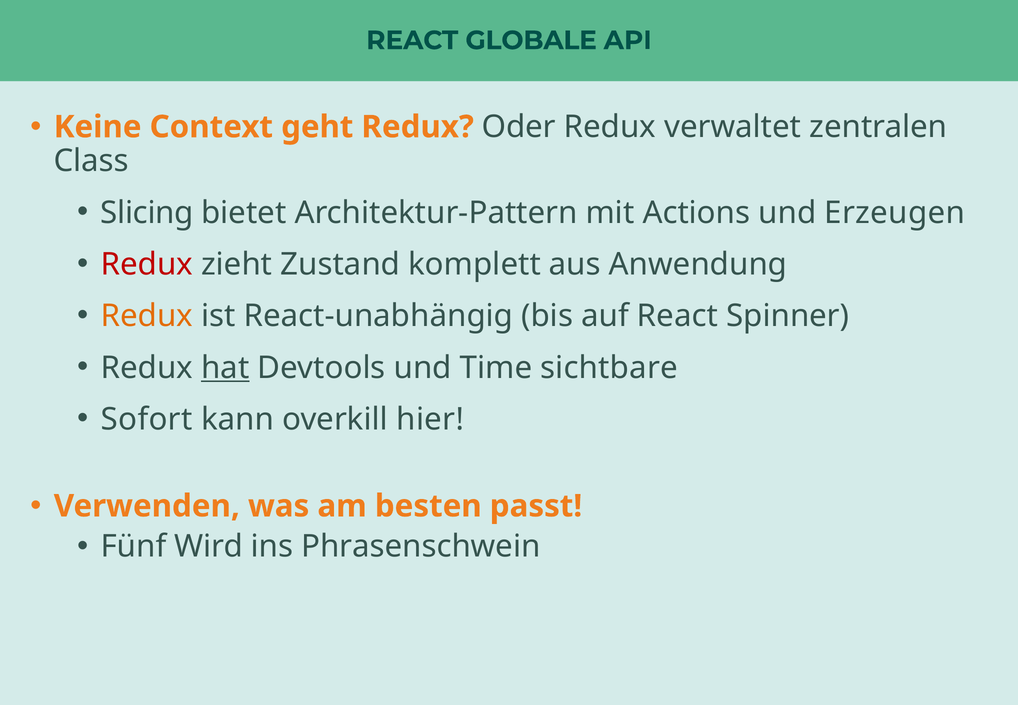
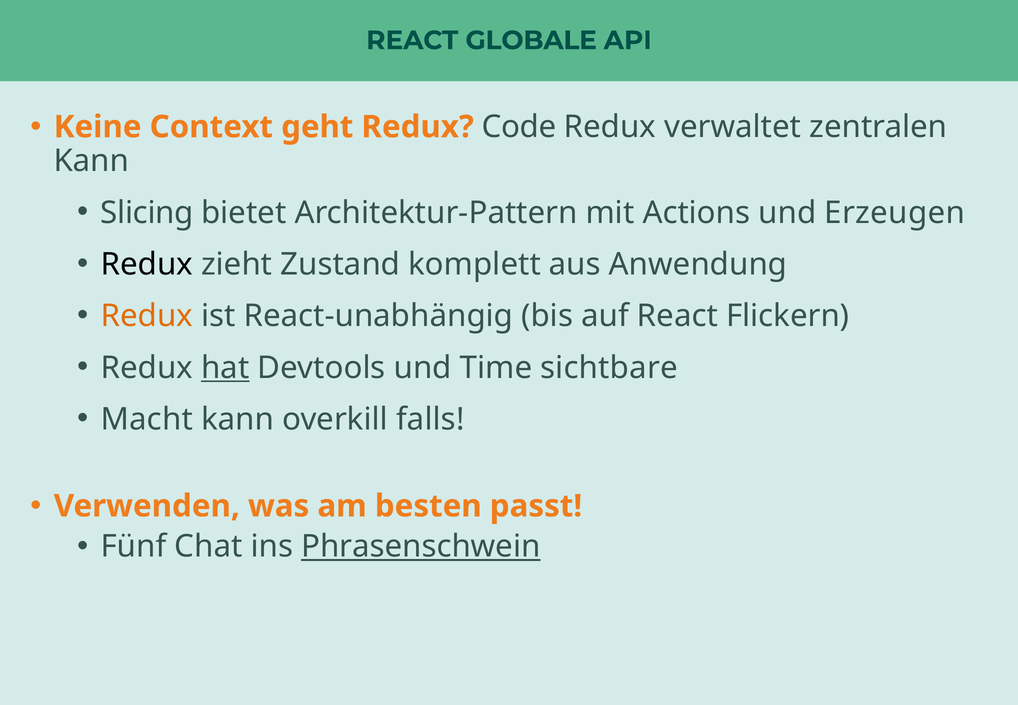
Oder: Oder -> Code (519, 127)
Class: Class -> Kann (91, 161)
Redux colour: red -> black (147, 264)
Spinner: Spinner -> Flickern (788, 316)
Sofort: Sofort -> Macht (147, 419)
hier: hier -> falls (430, 419)
Wird: Wird -> Chat (209, 546)
Phrasenschwein underline: none -> present (421, 546)
